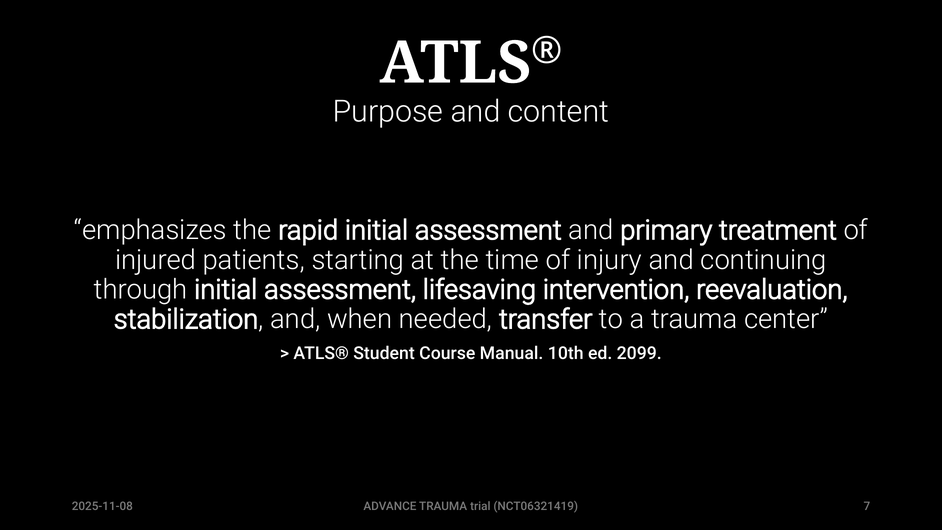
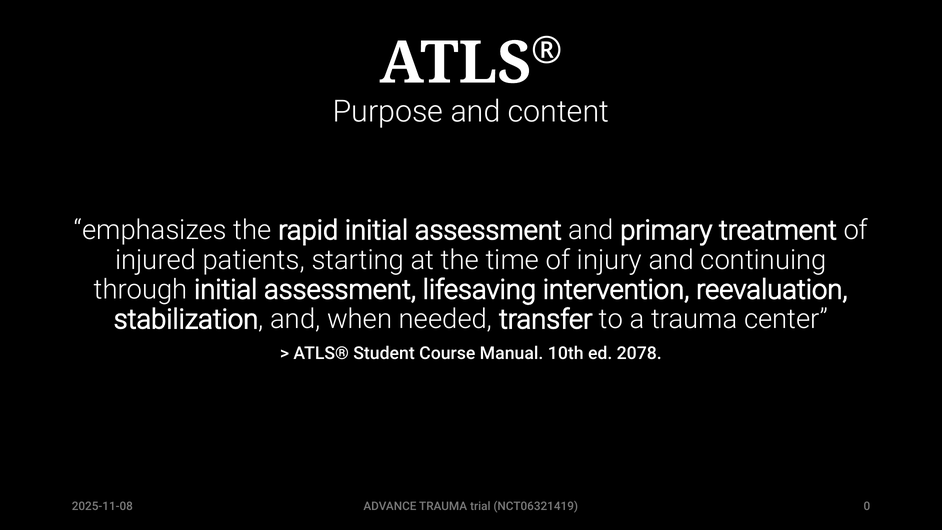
2099: 2099 -> 2078 (639, 354)
7: 7 -> 0 (867, 506)
